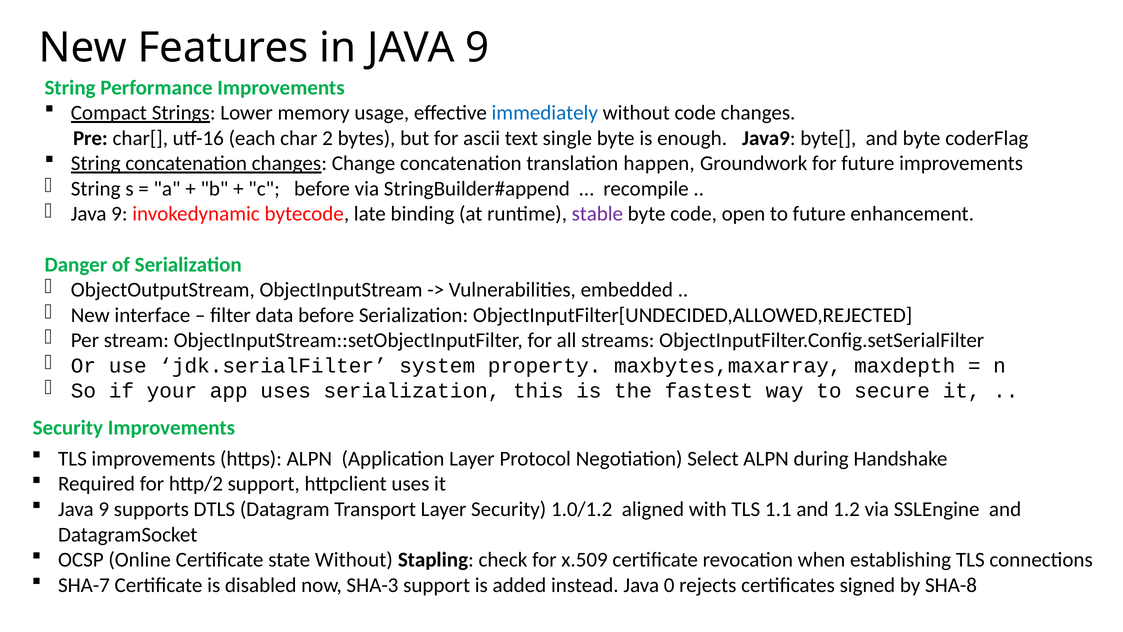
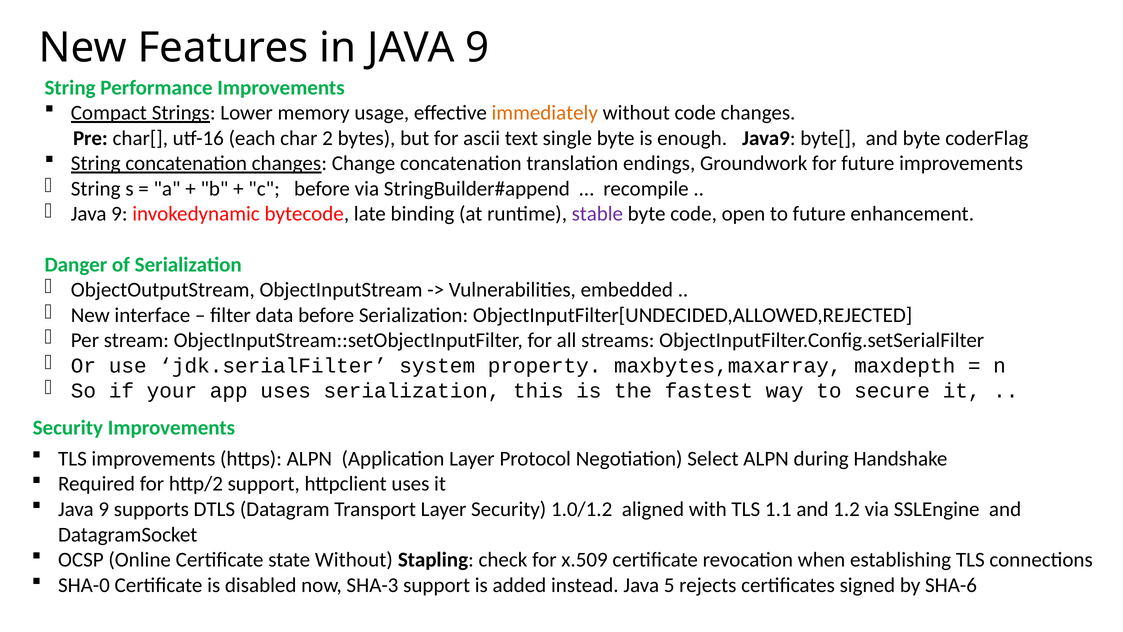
immediately colour: blue -> orange (545, 113)
happen: happen -> endings (659, 163)
SHA-7: SHA-7 -> SHA-0 (84, 585)
0: 0 -> 5 (669, 585)
SHA-8: SHA-8 -> SHA-6 (951, 585)
